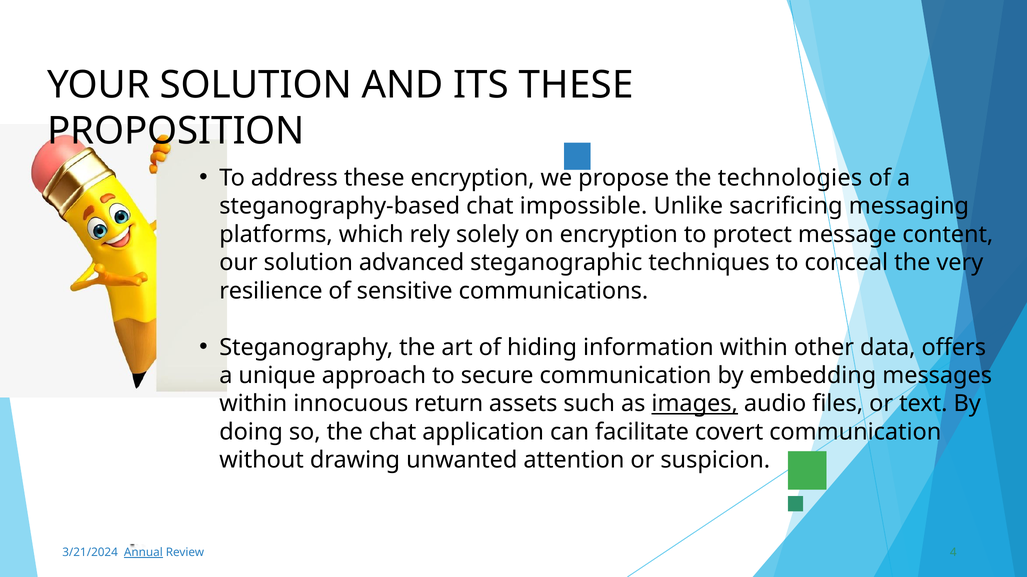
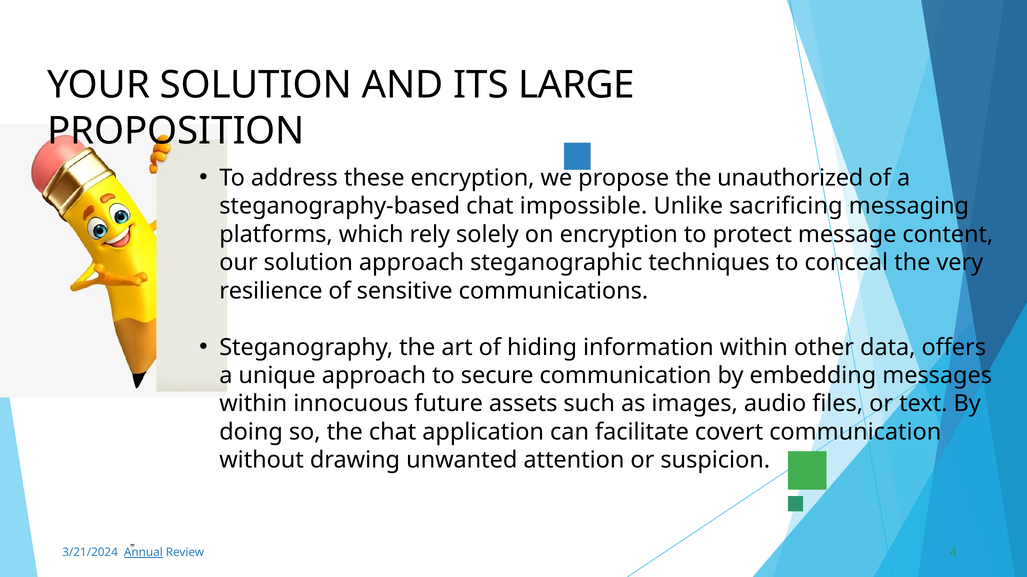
ITS THESE: THESE -> LARGE (576, 85)
technologies: technologies -> unauthorized (790, 178)
solution advanced: advanced -> approach (412, 263)
return: return -> future (449, 404)
images underline: present -> none (695, 404)
